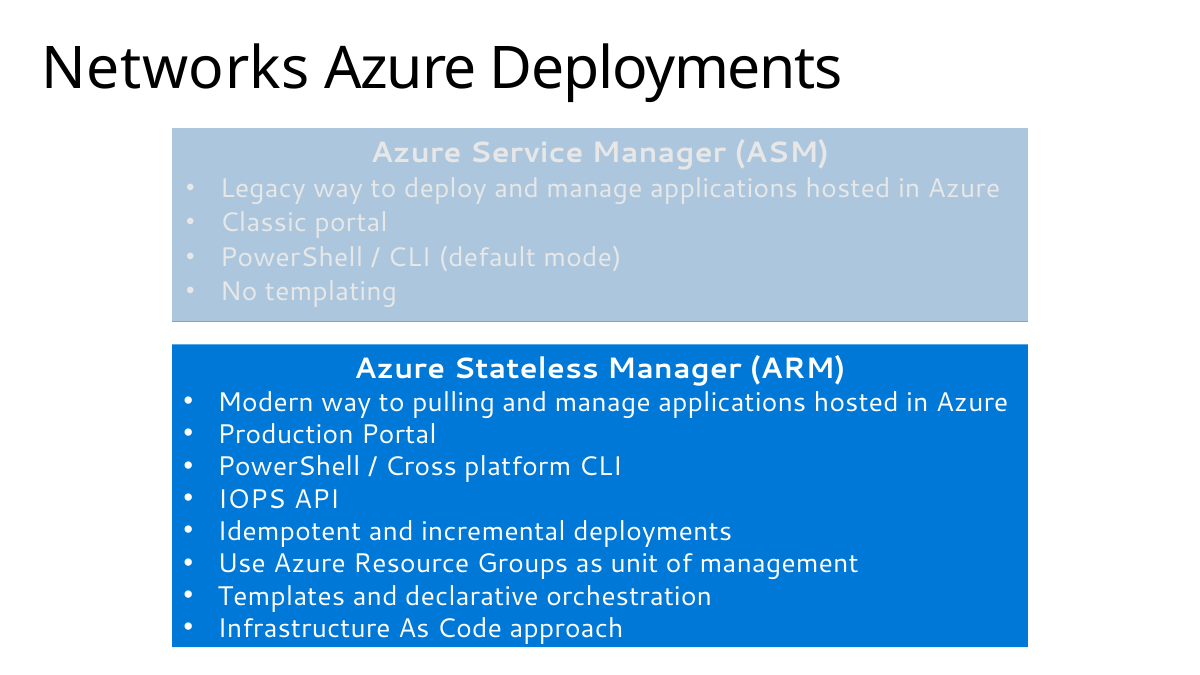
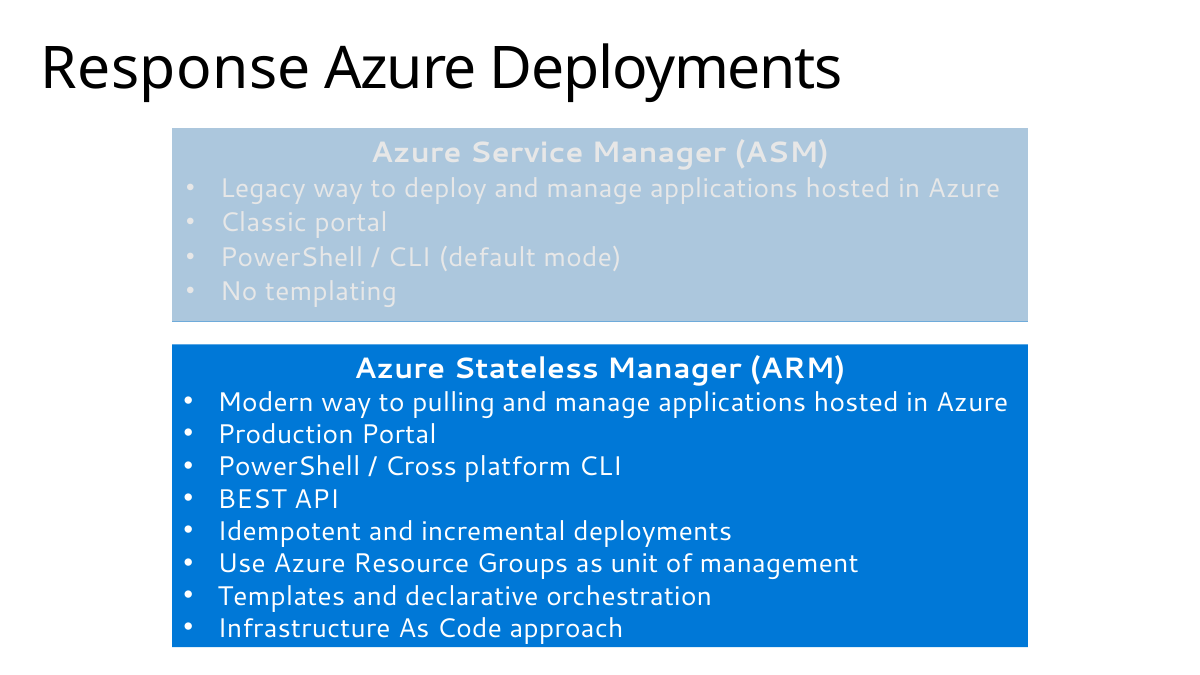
Networks: Networks -> Response (176, 69)
IOPS: IOPS -> BEST (252, 499)
